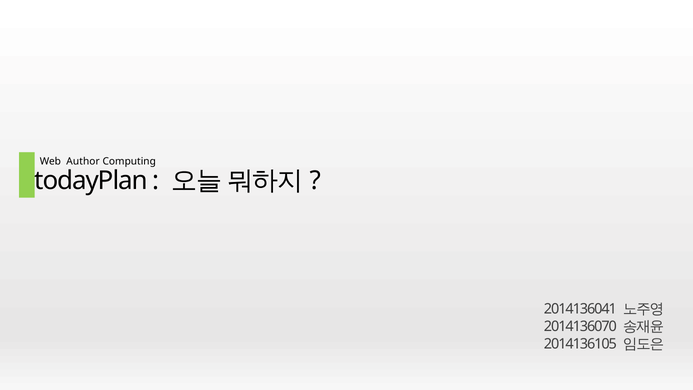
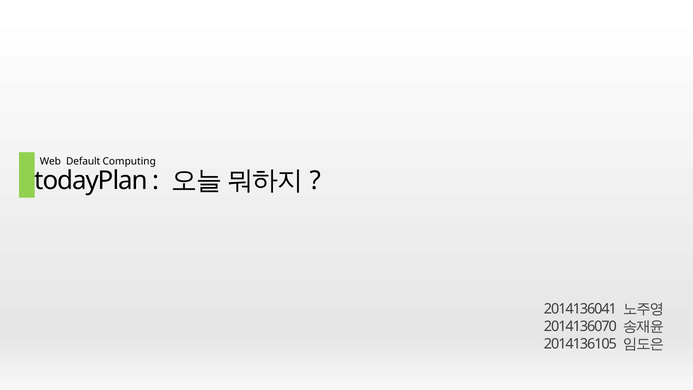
Author: Author -> Default (83, 161)
